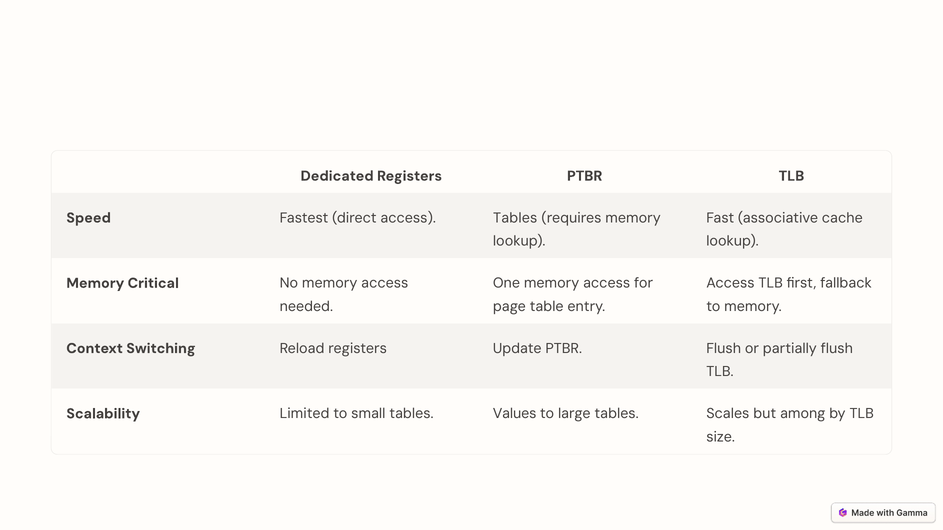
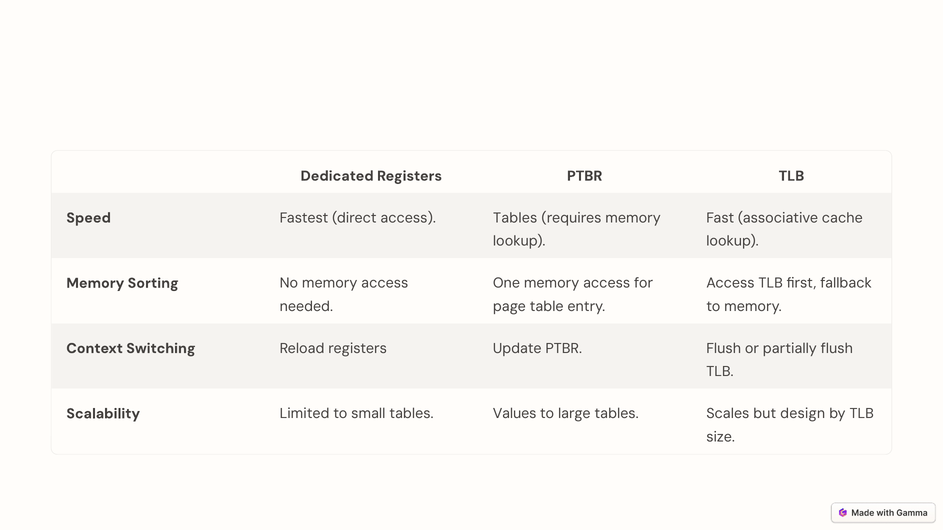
Critical: Critical -> Sorting (153, 283)
among: among -> design (803, 414)
